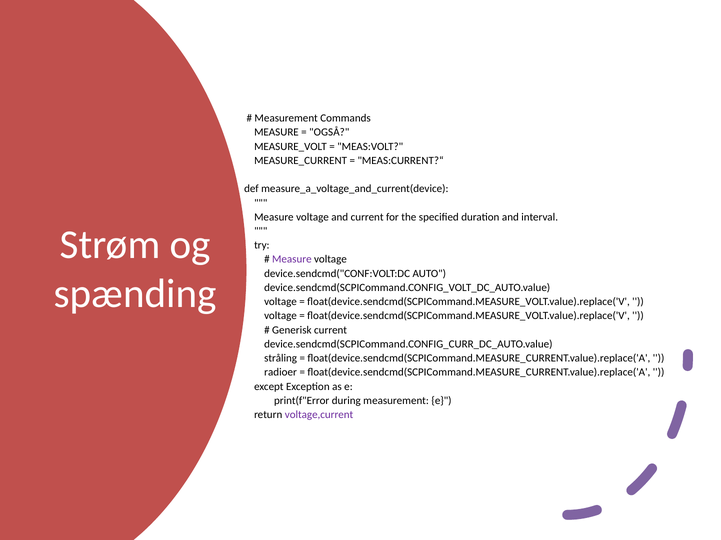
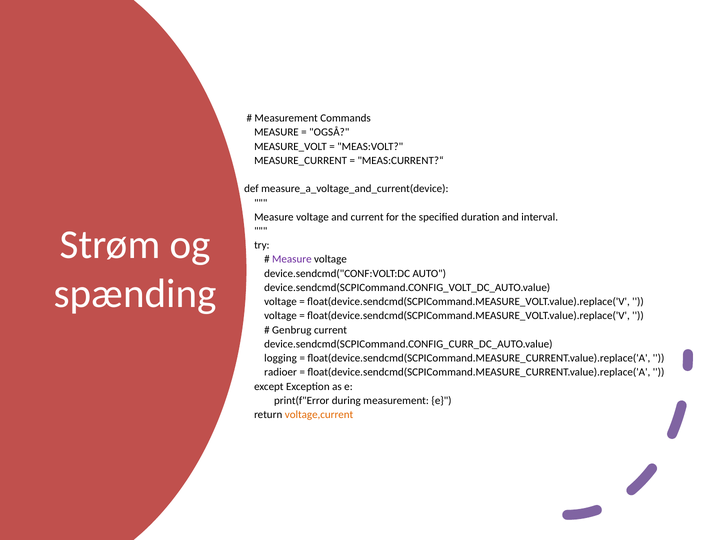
Generisk: Generisk -> Genbrug (292, 330)
stråling: stråling -> logging (281, 359)
voltage,current colour: purple -> orange (319, 415)
